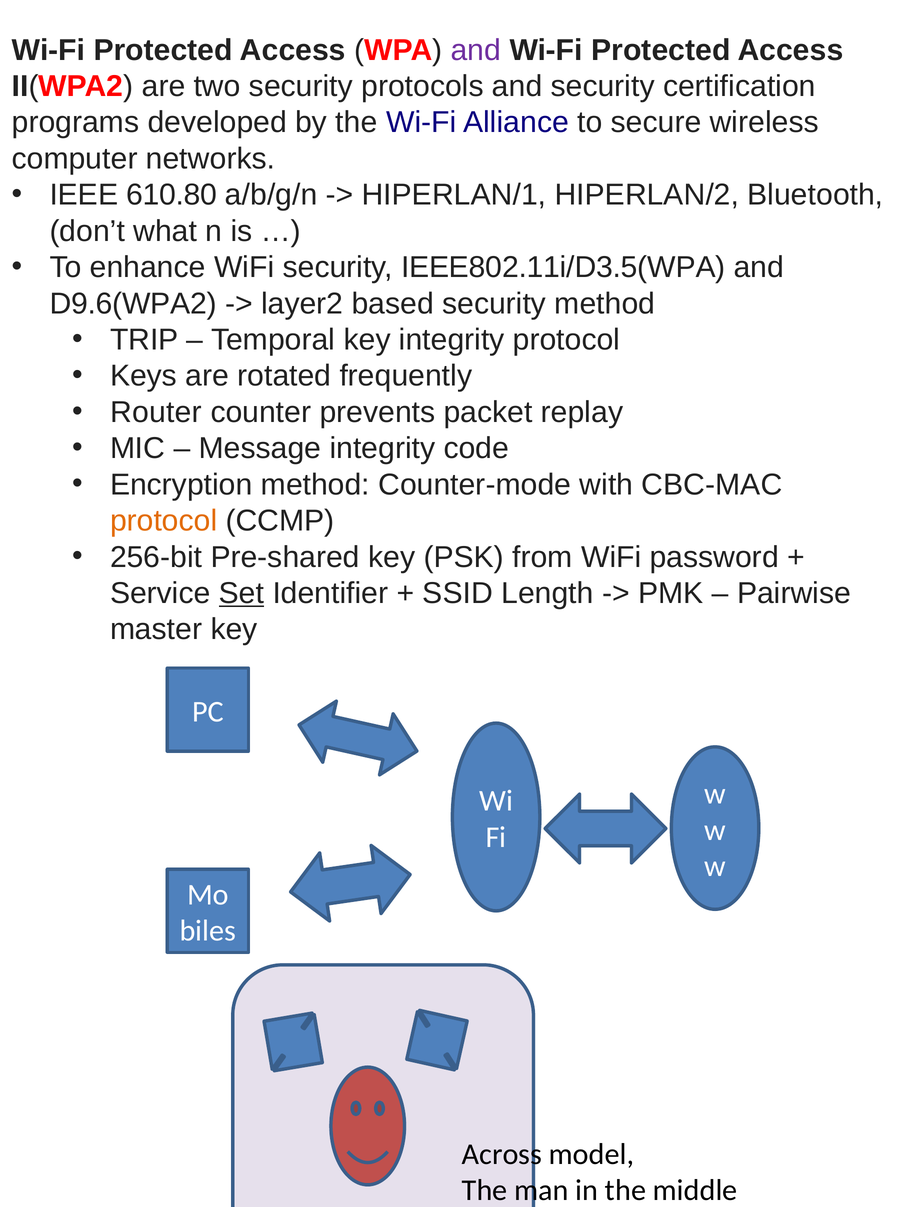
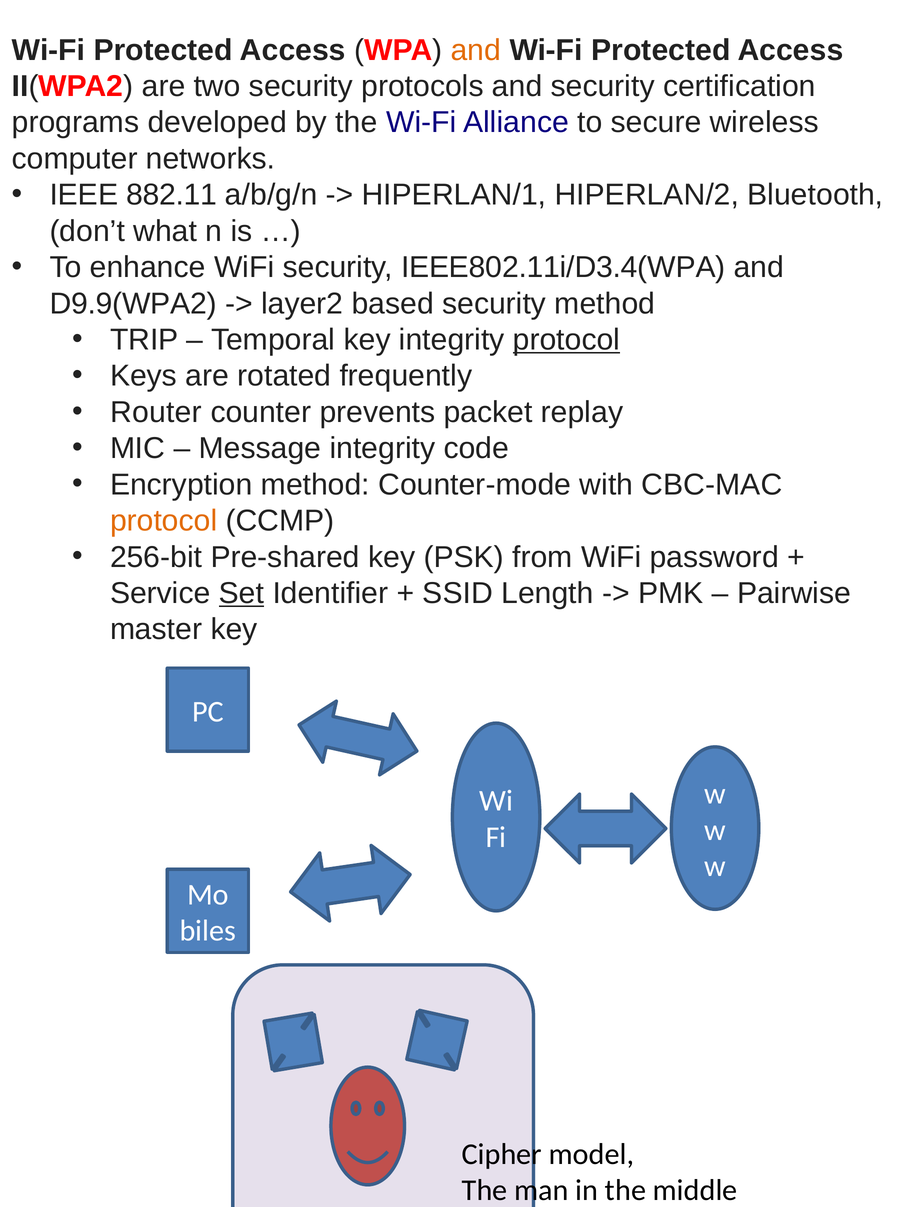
and colour: purple -> orange (476, 50)
610.80: 610.80 -> 882.11 (172, 195)
IEEE802.11i/D3.5(WPA: IEEE802.11i/D3.5(WPA -> IEEE802.11i/D3.4(WPA (563, 268)
D9.6(WPA2: D9.6(WPA2 -> D9.9(WPA2 (133, 304)
protocol underline: none -> present (566, 340)
Across: Across -> Cipher (502, 1155)
